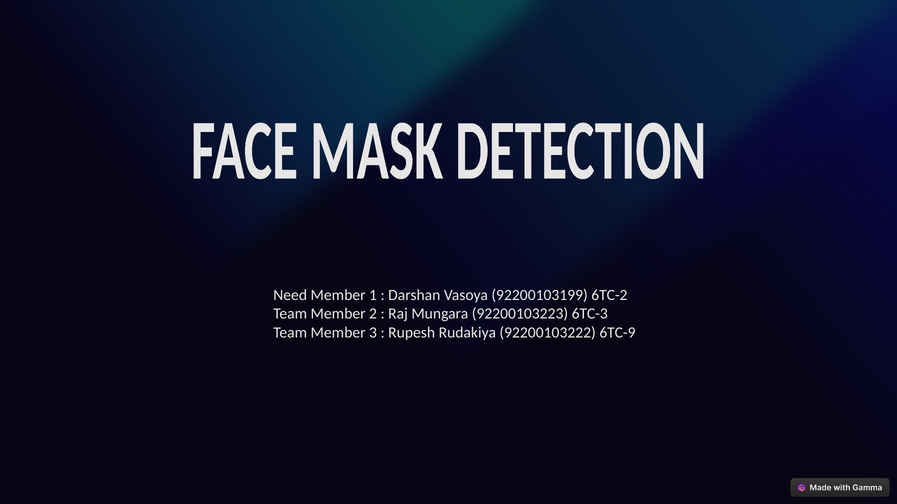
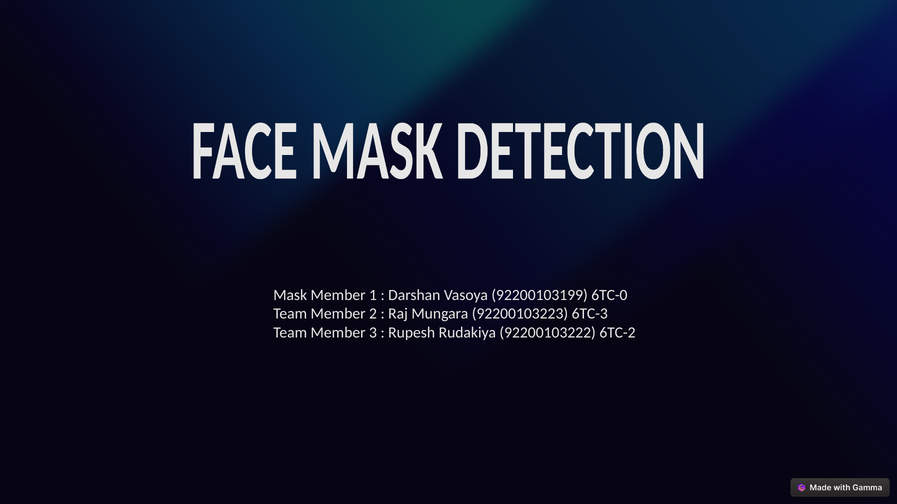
Need: Need -> Mask (290, 295)
6TC-2: 6TC-2 -> 6TC-0 (609, 295)
6TC-9: 6TC-9 -> 6TC-2 (617, 333)
